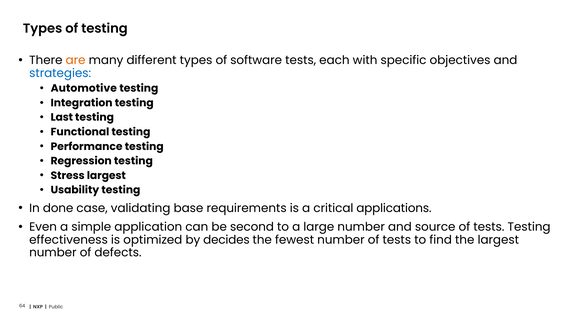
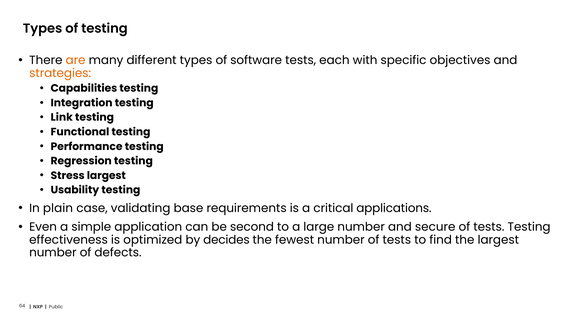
strategies colour: blue -> orange (60, 73)
Automotive: Automotive -> Capabilities (84, 88)
Last: Last -> Link (62, 118)
done: done -> plain (58, 208)
source: source -> secure (435, 227)
